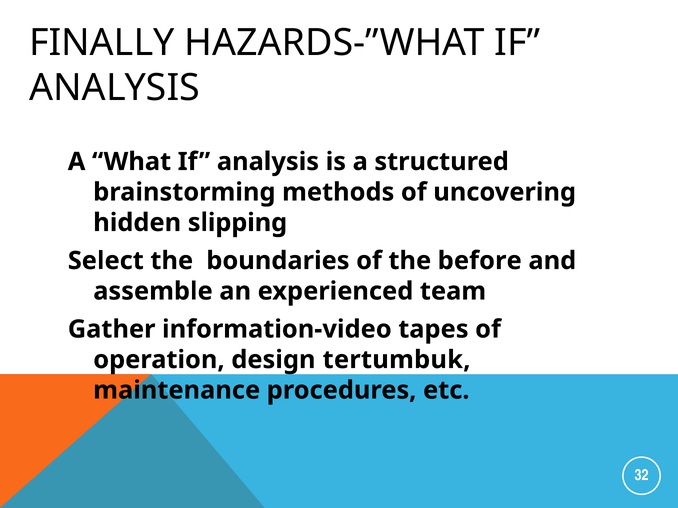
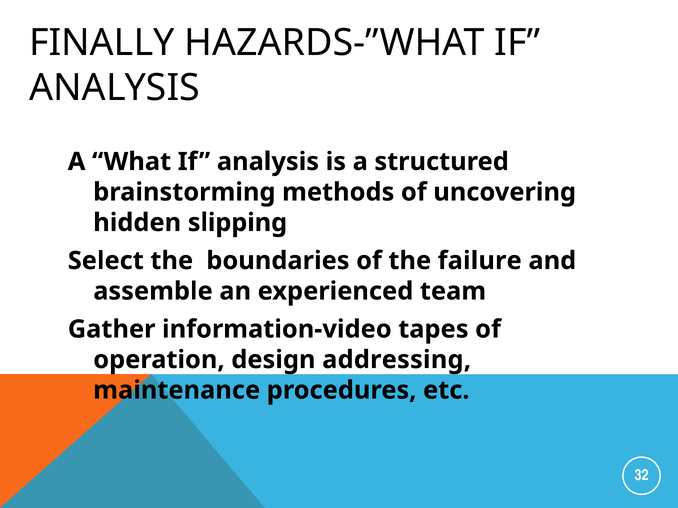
before: before -> failure (480, 261)
tertumbuk: tertumbuk -> addressing (397, 360)
